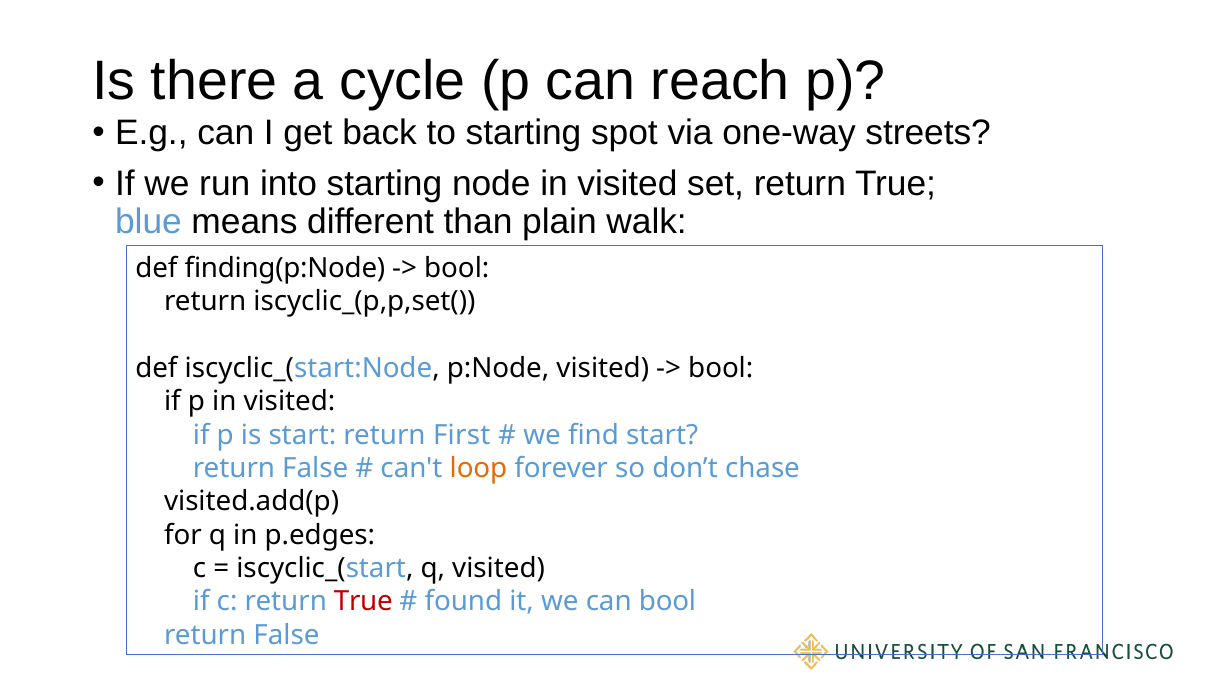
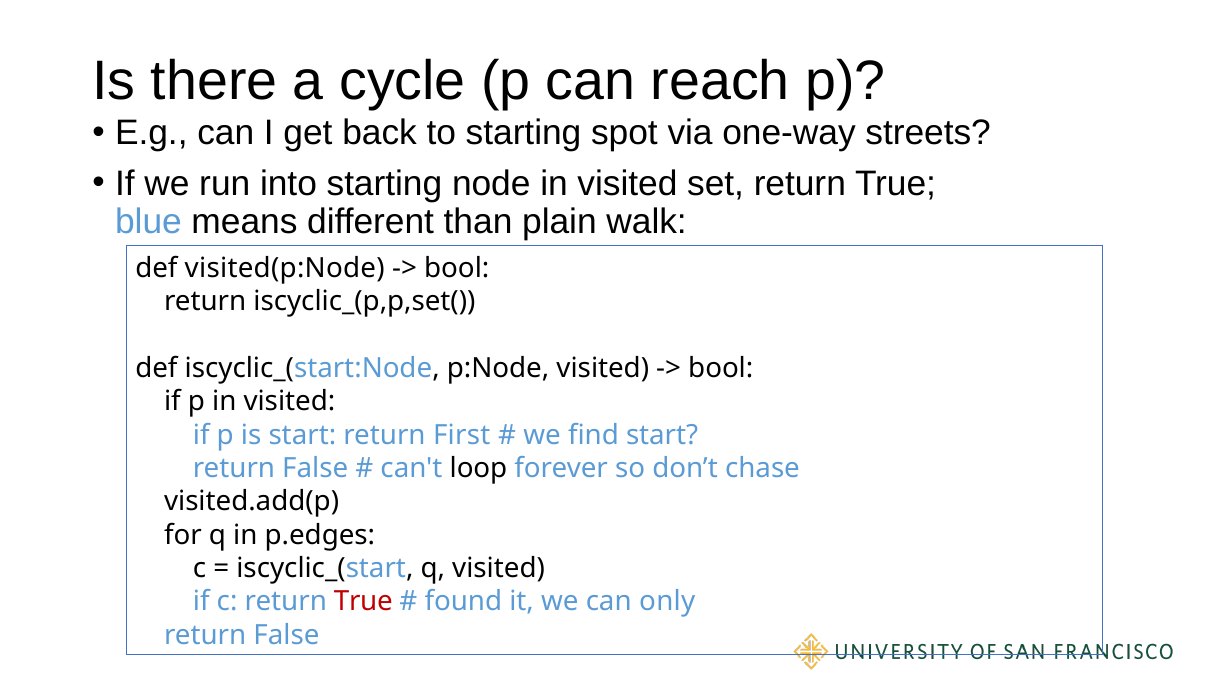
finding(p:Node: finding(p:Node -> visited(p:Node (285, 268)
loop colour: orange -> black (478, 468)
can bool: bool -> only (667, 602)
